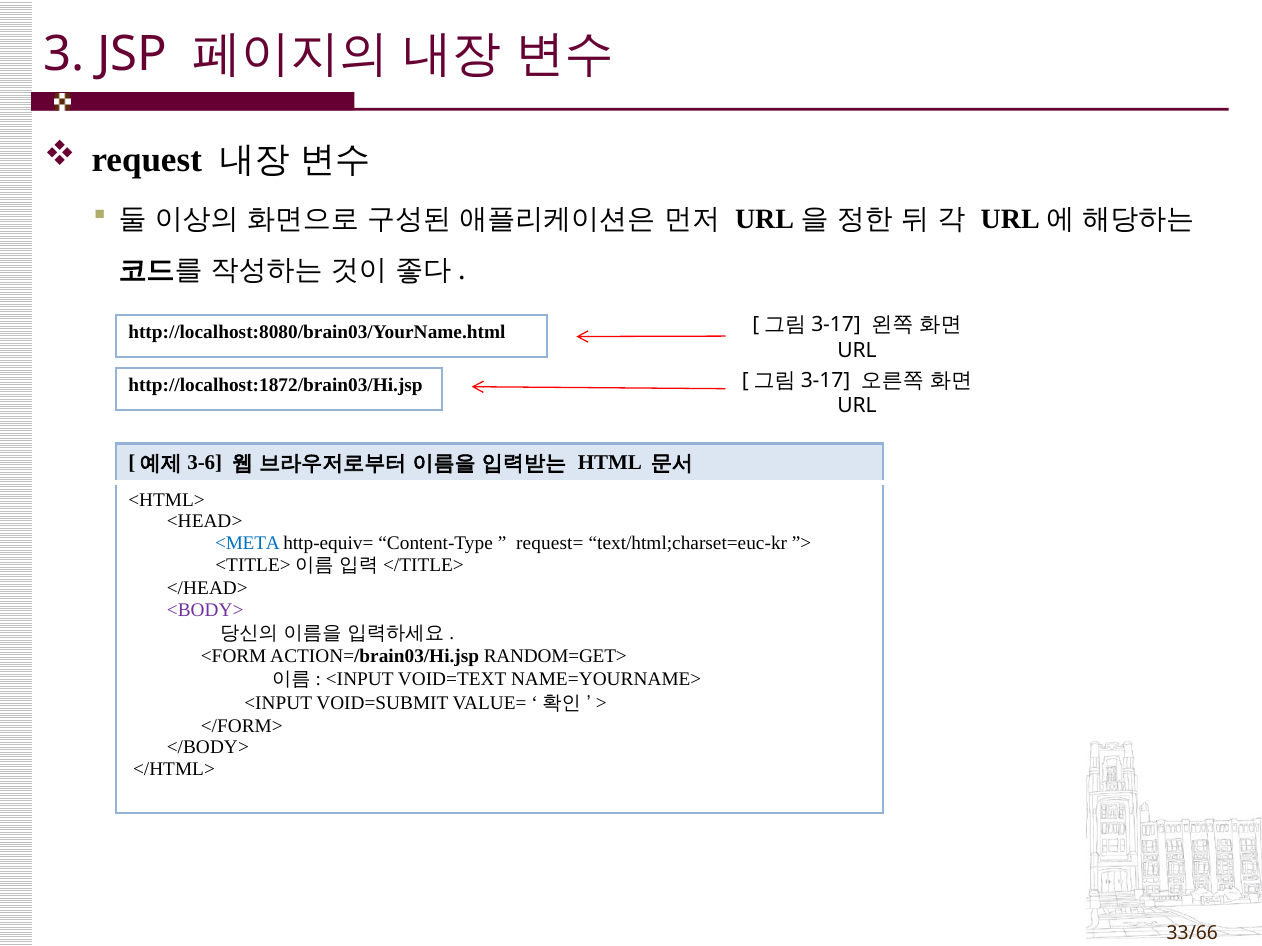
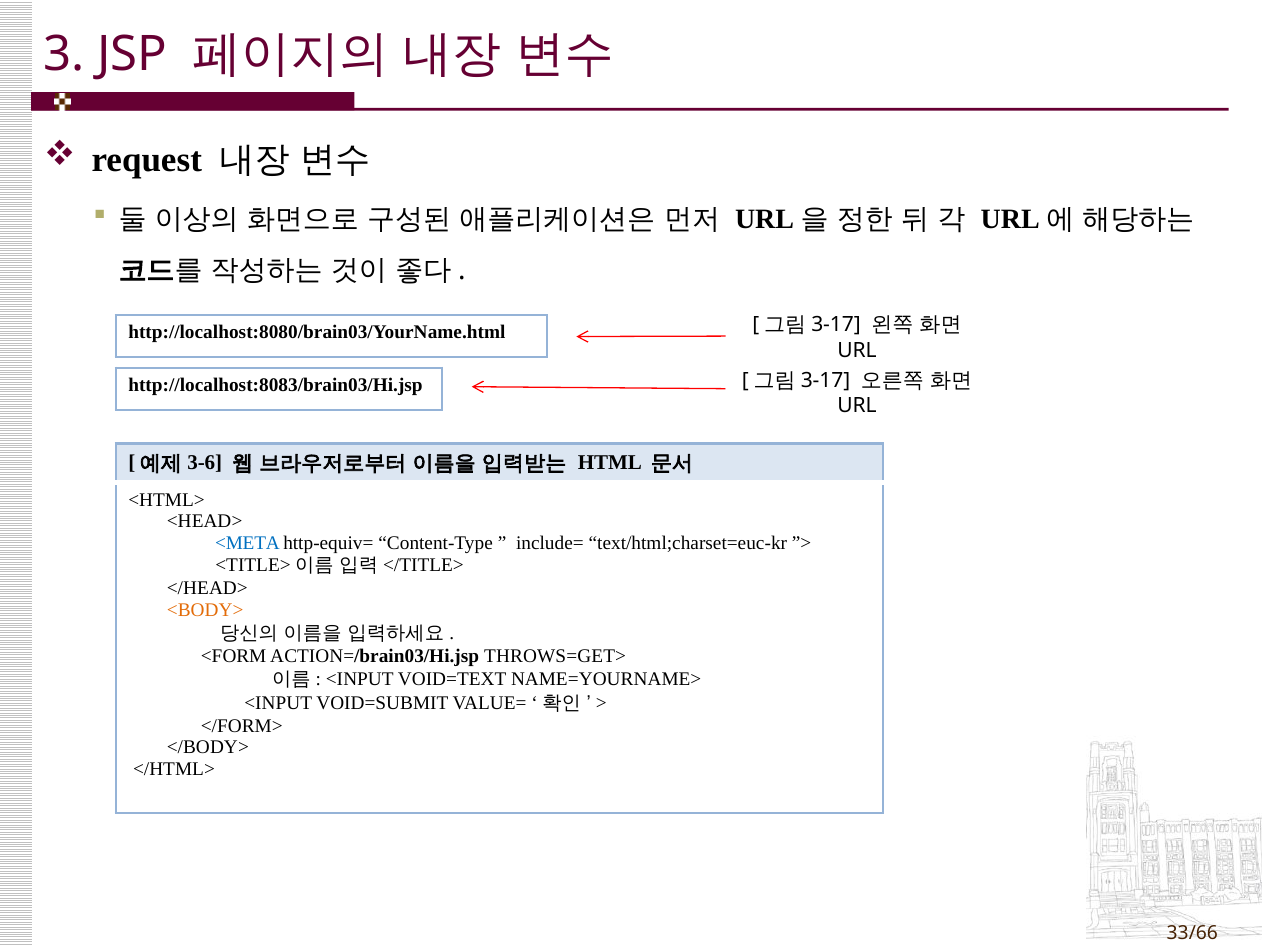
http://localhost:1872/brain03/Hi.jsp: http://localhost:1872/brain03/Hi.jsp -> http://localhost:8083/brain03/Hi.jsp (275, 385)
request=: request= -> include= (550, 543)
<BODY> colour: purple -> orange (205, 610)
RANDOM=GET>: RANDOM=GET> -> THROWS=GET> (555, 656)
